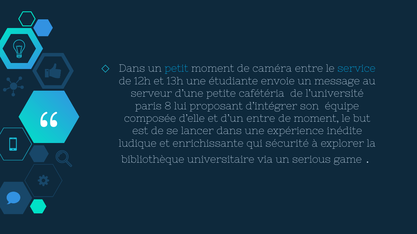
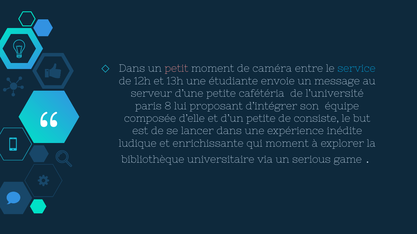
petit colour: light blue -> pink (176, 69)
d’un entre: entre -> petite (261, 119)
de moment: moment -> consiste (316, 119)
qui sécurité: sécurité -> moment (287, 144)
